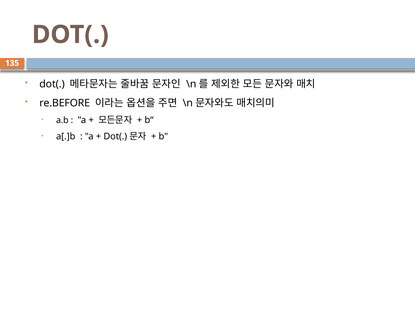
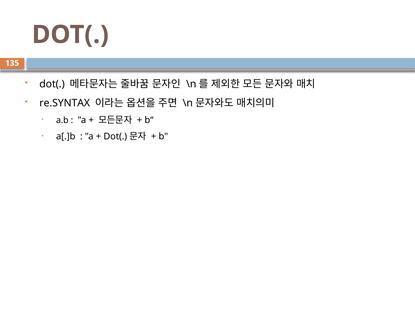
re.BEFORE: re.BEFORE -> re.SYNTAX (65, 103)
